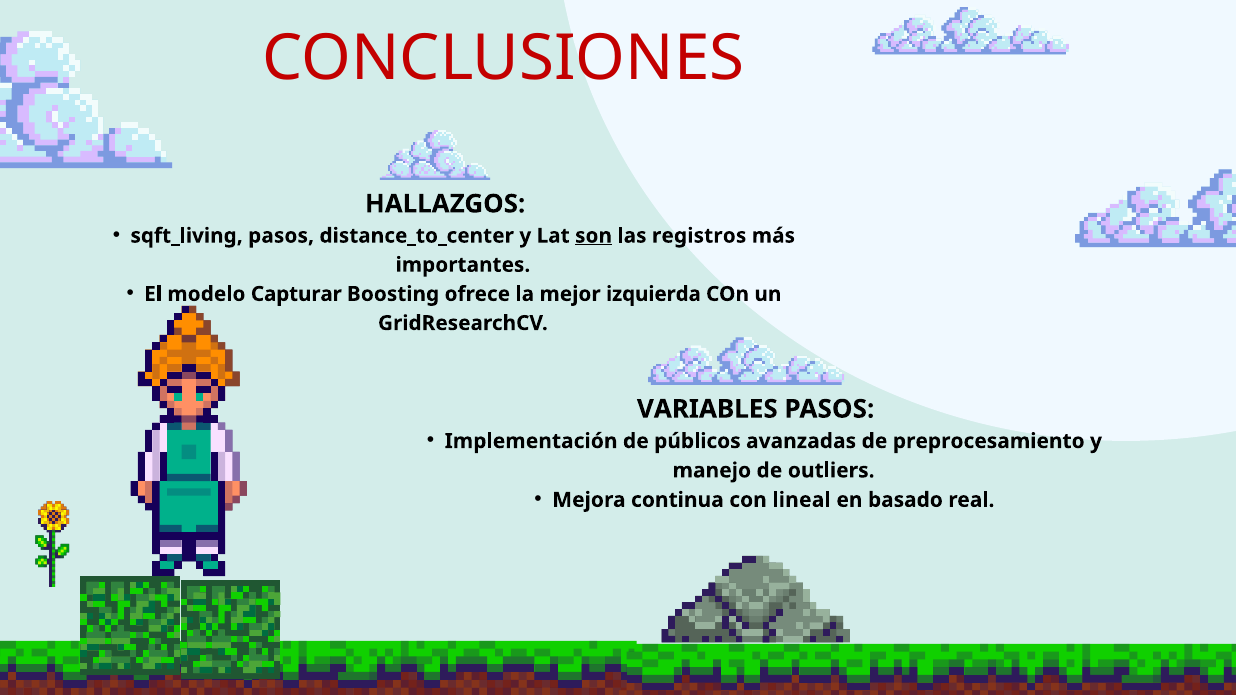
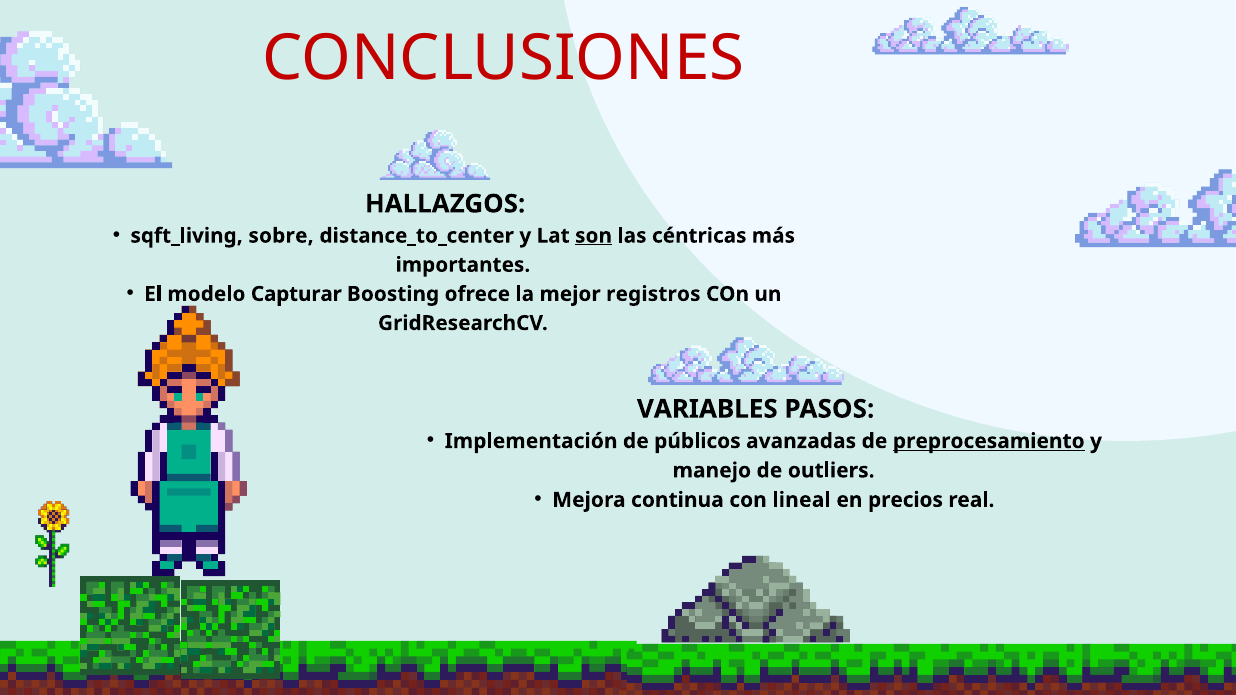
sqft_living pasos: pasos -> sobre (281, 236)
registros: registros -> céntricas (699, 236)
izquierda: izquierda -> registros (653, 294)
preprocesamiento underline: none -> present (989, 441)
basado: basado -> precios (905, 500)
